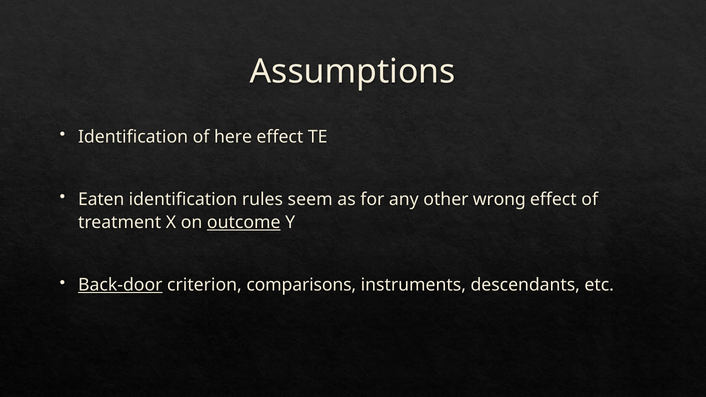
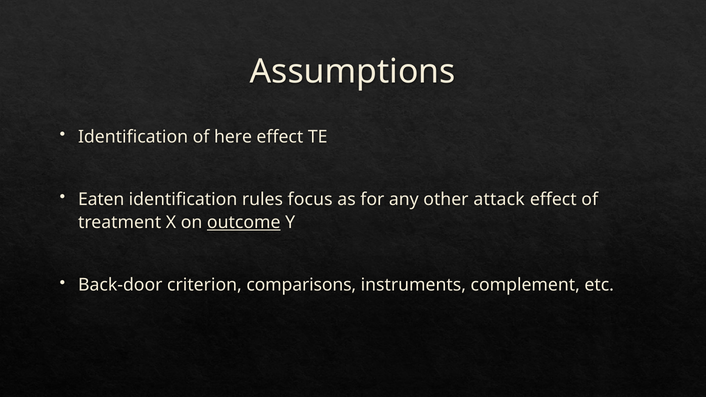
seem: seem -> focus (310, 199)
wrong: wrong -> attack (499, 199)
Back-door underline: present -> none (120, 285)
descendants: descendants -> complement (525, 285)
